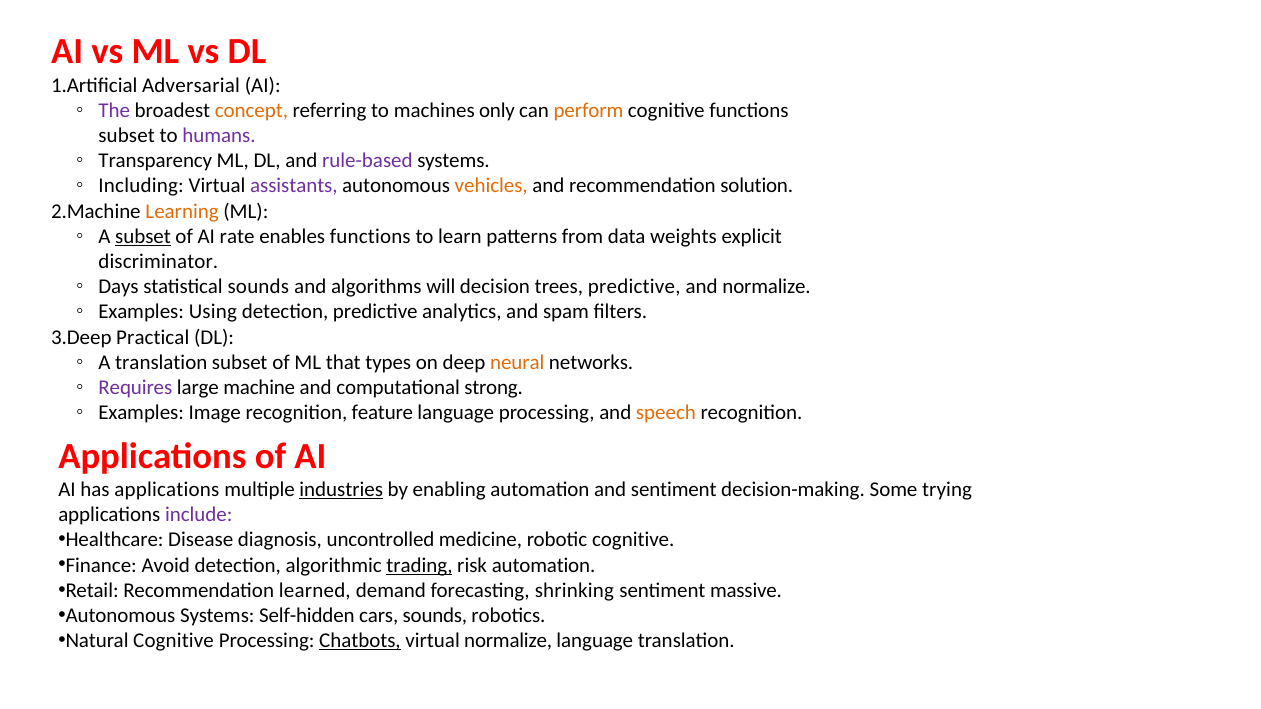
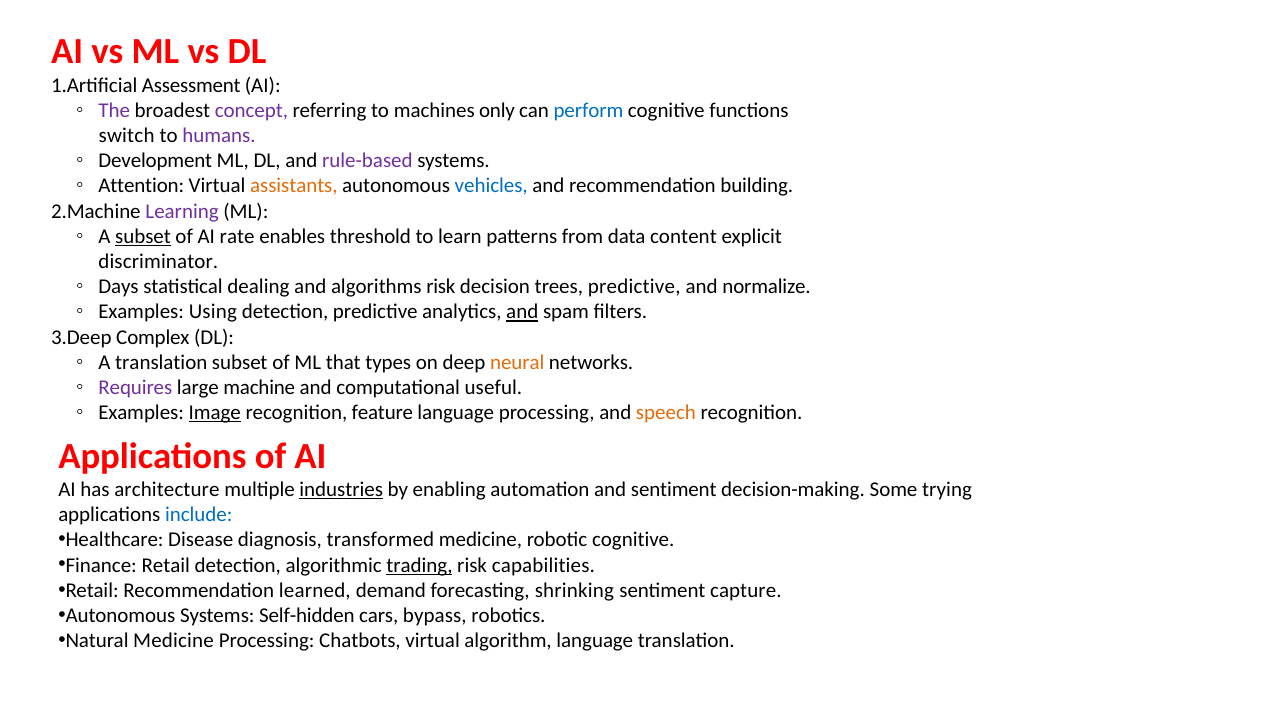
Adversarial: Adversarial -> Assessment (191, 85)
concept colour: orange -> purple (251, 110)
perform colour: orange -> blue (588, 110)
subset: subset -> switch (127, 136)
Transparency: Transparency -> Development (155, 161)
Including: Including -> Attention (141, 186)
assistants colour: purple -> orange (294, 186)
vehicles colour: orange -> blue (491, 186)
solution: solution -> building (757, 186)
Learning colour: orange -> purple (182, 211)
enables functions: functions -> threshold (370, 236)
weights: weights -> content (683, 236)
statistical sounds: sounds -> dealing (258, 287)
algorithms will: will -> risk (441, 287)
and underline: none -> present (522, 312)
Practical: Practical -> Complex (153, 337)
strong: strong -> useful (493, 388)
Image underline: none -> present (215, 413)
has applications: applications -> architecture (167, 490)
include colour: purple -> blue (199, 515)
uncontrolled: uncontrolled -> transformed (380, 540)
Finance Avoid: Avoid -> Retail (166, 565)
risk automation: automation -> capabilities (543, 565)
massive: massive -> capture (746, 591)
cars sounds: sounds -> bypass (435, 616)
Natural Cognitive: Cognitive -> Medicine (174, 641)
Chatbots underline: present -> none (360, 641)
virtual normalize: normalize -> algorithm (508, 641)
